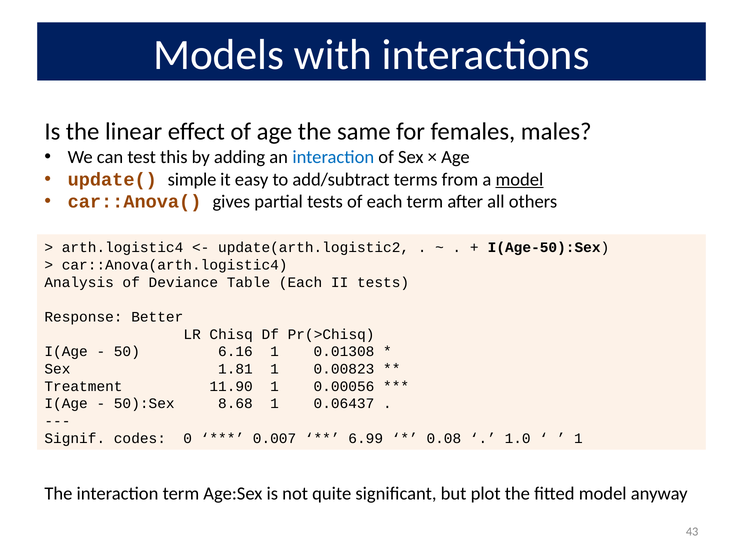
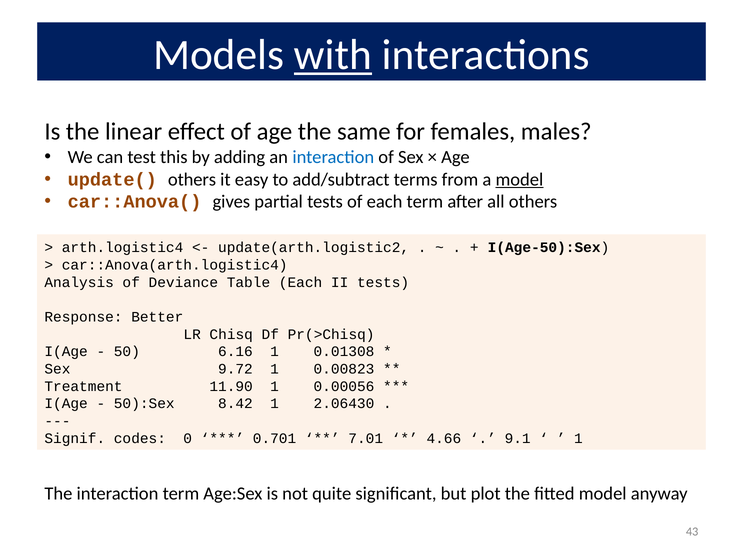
with underline: none -> present (333, 55)
update( simple: simple -> others (192, 180)
1.81: 1.81 -> 9.72 (235, 369)
8.68: 8.68 -> 8.42 (235, 404)
0.06437: 0.06437 -> 2.06430 (344, 404)
0.007: 0.007 -> 0.701 (275, 439)
6.99: 6.99 -> 7.01 (366, 439)
0.08: 0.08 -> 4.66 (444, 439)
1.0: 1.0 -> 9.1 (518, 439)
